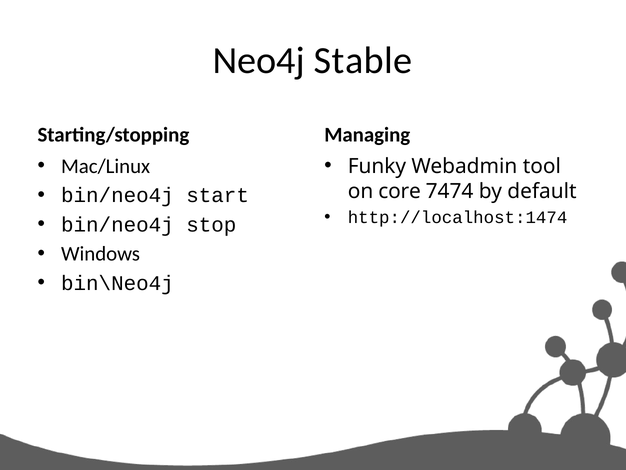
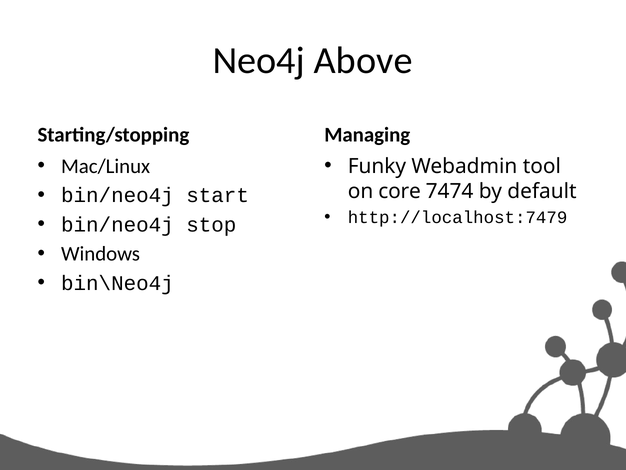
Stable: Stable -> Above (363, 61)
http://localhost:1474: http://localhost:1474 -> http://localhost:7479 (458, 217)
